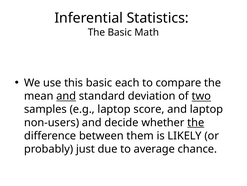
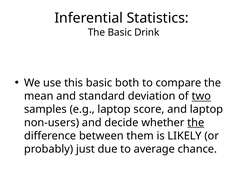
Math: Math -> Drink (147, 32)
each: each -> both (127, 83)
and underline: present -> none (66, 96)
